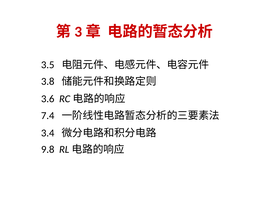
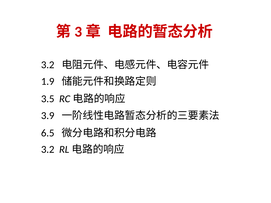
3.5: 3.5 -> 3.2 (48, 65)
3.8: 3.8 -> 1.9 (48, 82)
3.6: 3.6 -> 3.5 (48, 99)
7.4: 7.4 -> 3.9 (48, 116)
3.4: 3.4 -> 6.5 (48, 133)
9.8: 9.8 -> 3.2 (48, 150)
